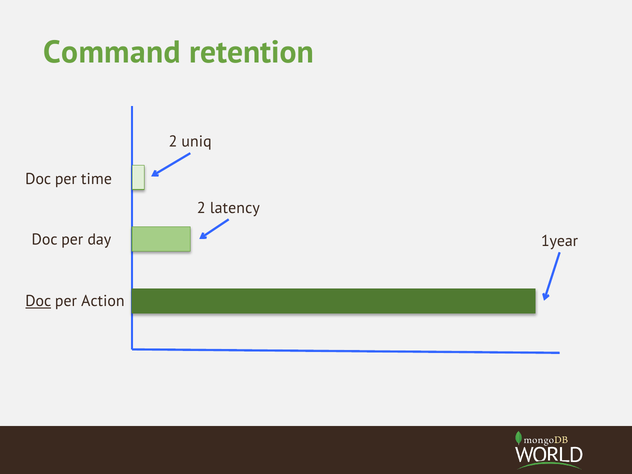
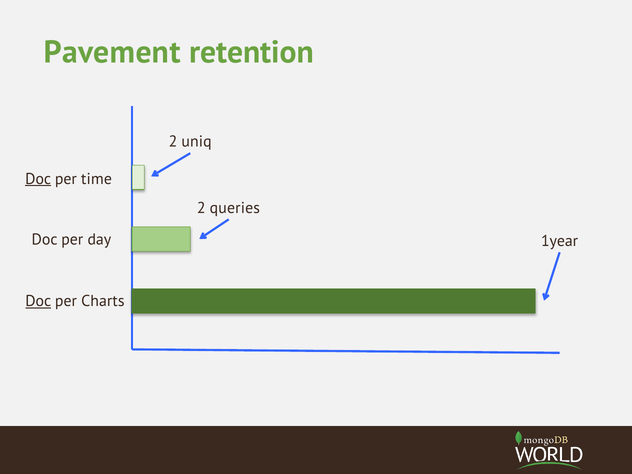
Command: Command -> Pavement (112, 52)
Doc underline: none -> present (38, 179)
latency: latency -> queries (235, 208)
Action: Action -> Charts (103, 301)
